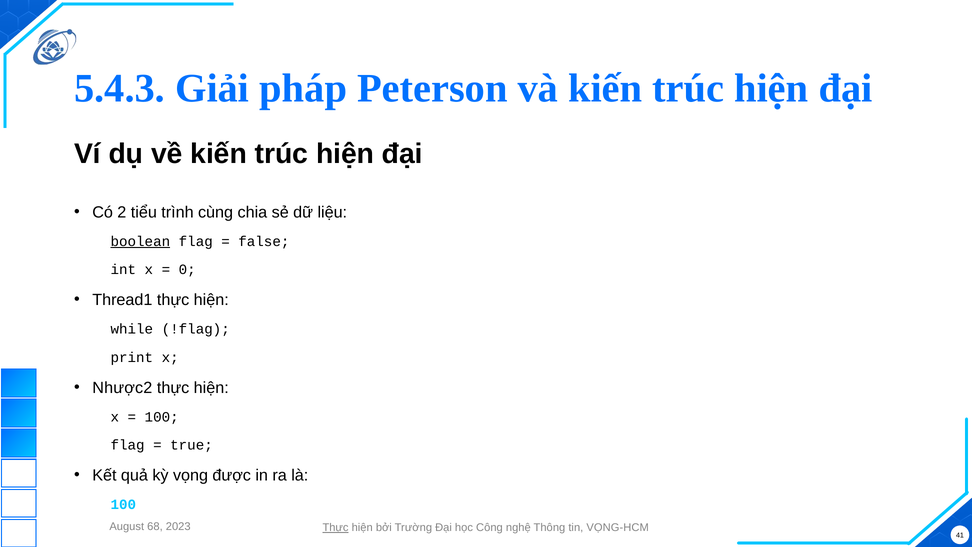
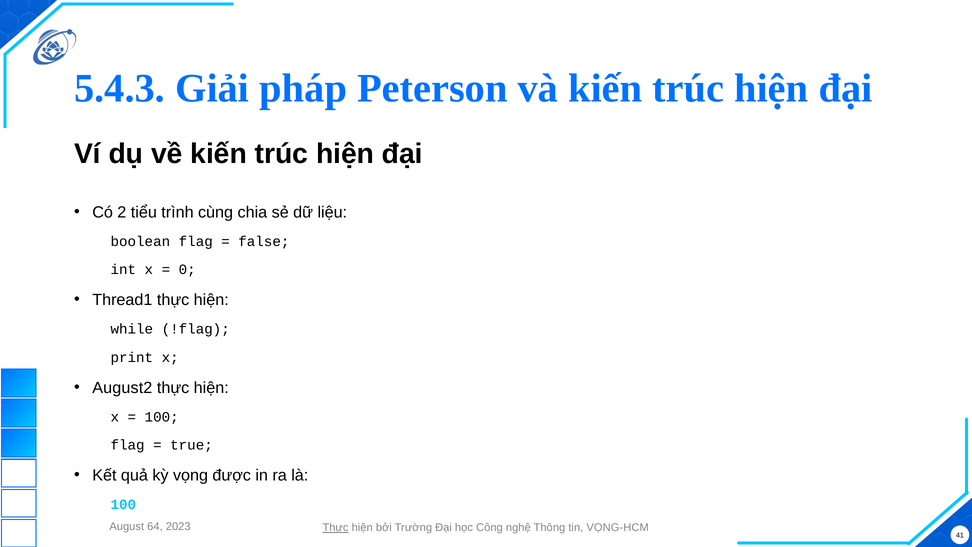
boolean underline: present -> none (140, 241)
Nhược2: Nhược2 -> August2 (122, 388)
68: 68 -> 64 (155, 526)
